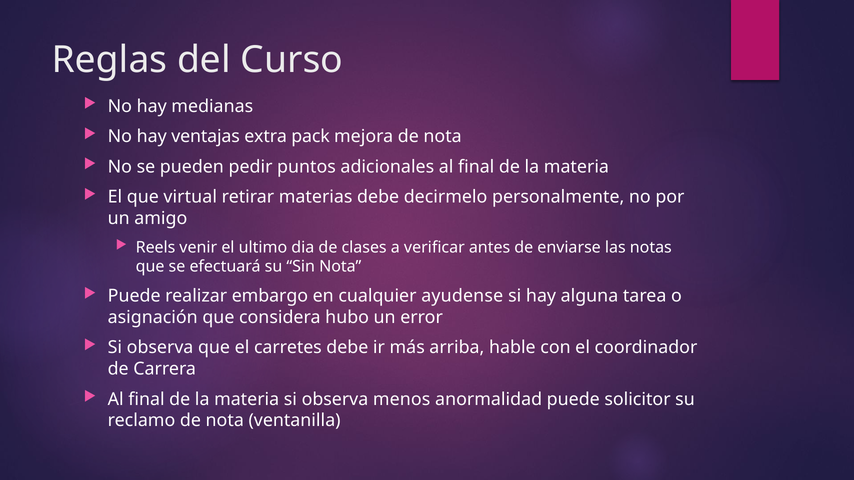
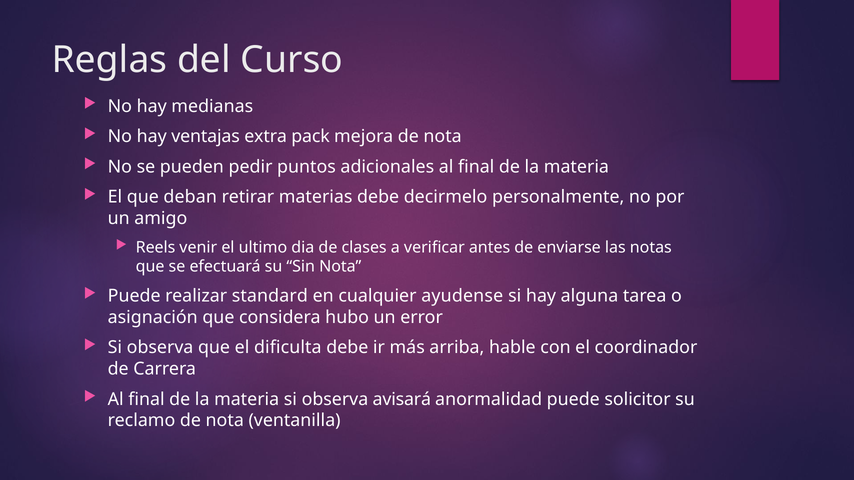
virtual: virtual -> deban (190, 197)
embargo: embargo -> standard (270, 296)
carretes: carretes -> dificulta (288, 348)
menos: menos -> avisará (402, 400)
